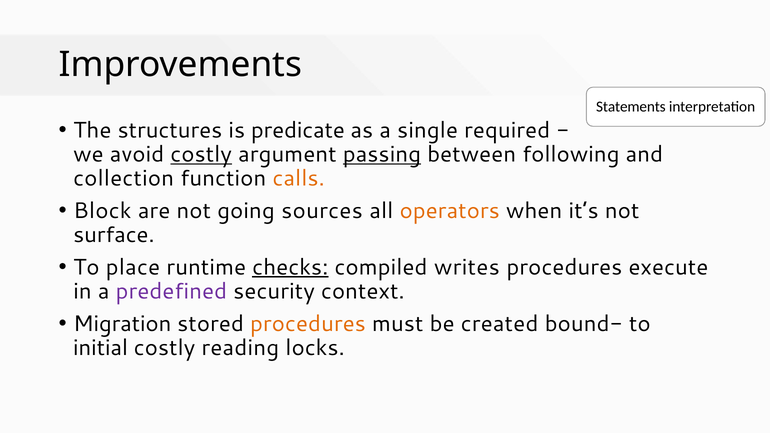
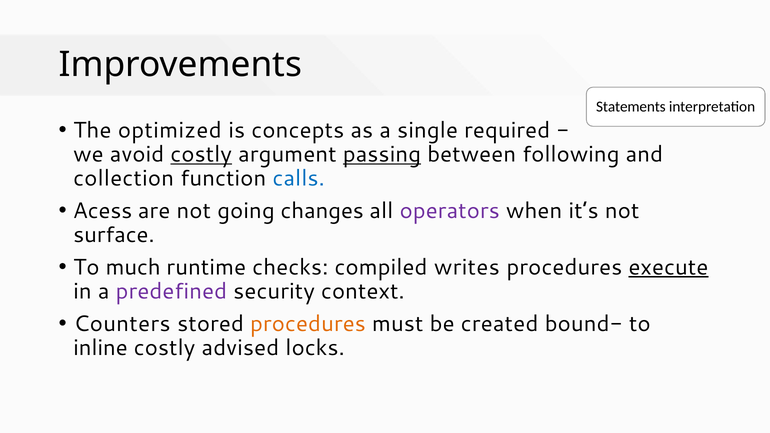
structures: structures -> optimized (170, 130)
predicate: predicate -> concepts (298, 130)
calls colour: orange -> blue (299, 179)
Block: Block -> Acess (103, 211)
sources: sources -> changes (322, 211)
operators colour: orange -> purple (450, 211)
place: place -> much (133, 267)
checks underline: present -> none (290, 267)
execute underline: none -> present (668, 267)
Migration: Migration -> Counters (122, 324)
initial: initial -> inline (100, 348)
reading: reading -> advised (240, 348)
